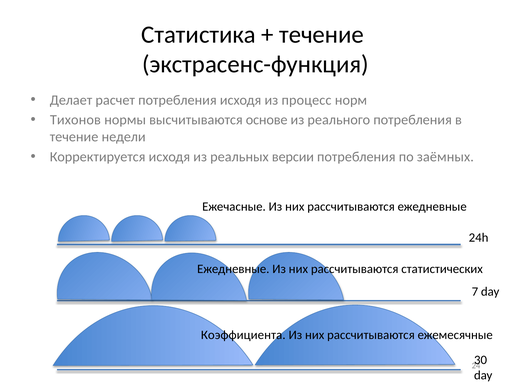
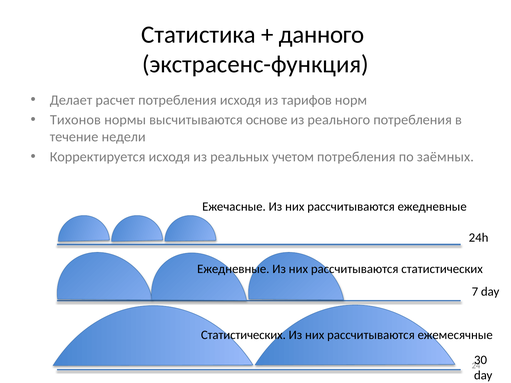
течение: течение -> данного (322, 35)
процесс: процесс -> тарифов (307, 100)
версии: версии -> учетом (293, 157)
Коэффициента: Коэффициента -> Статистических (243, 335)
